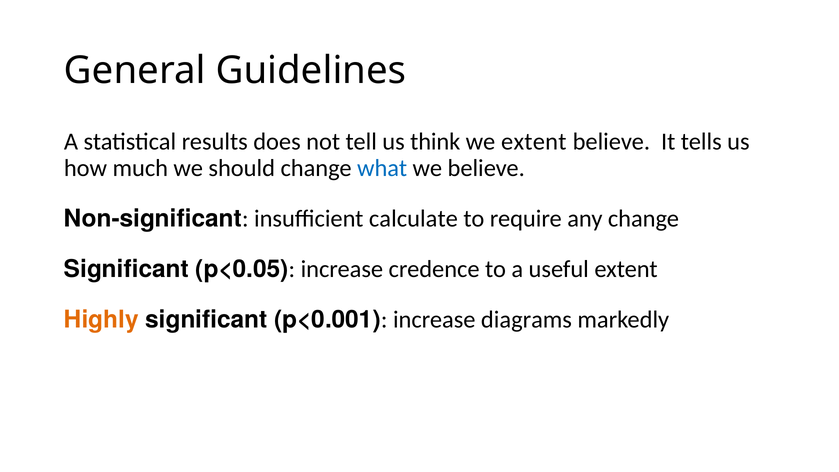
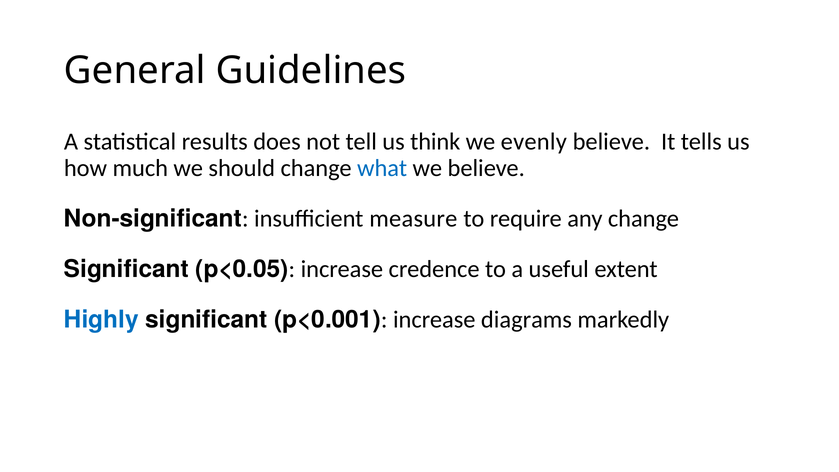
we extent: extent -> evenly (534, 142)
calculate: calculate -> measure (413, 219)
Highly colour: orange -> blue (101, 319)
